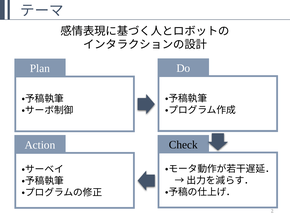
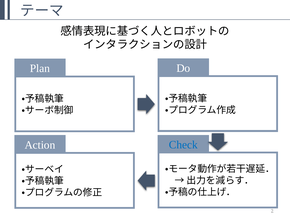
Check colour: black -> blue (183, 145)
